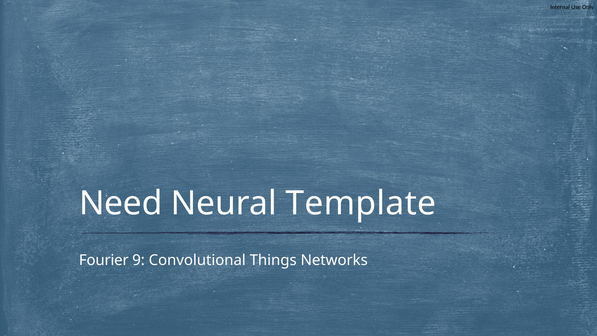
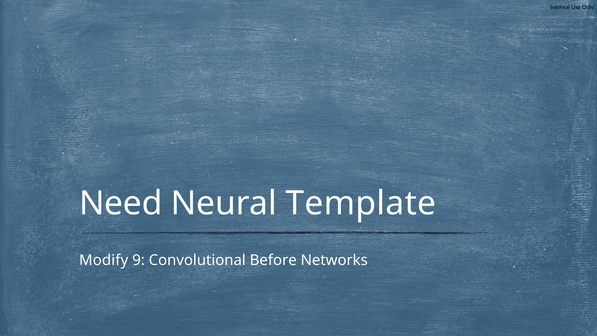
Fourier: Fourier -> Modify (104, 260)
Things: Things -> Before (273, 260)
